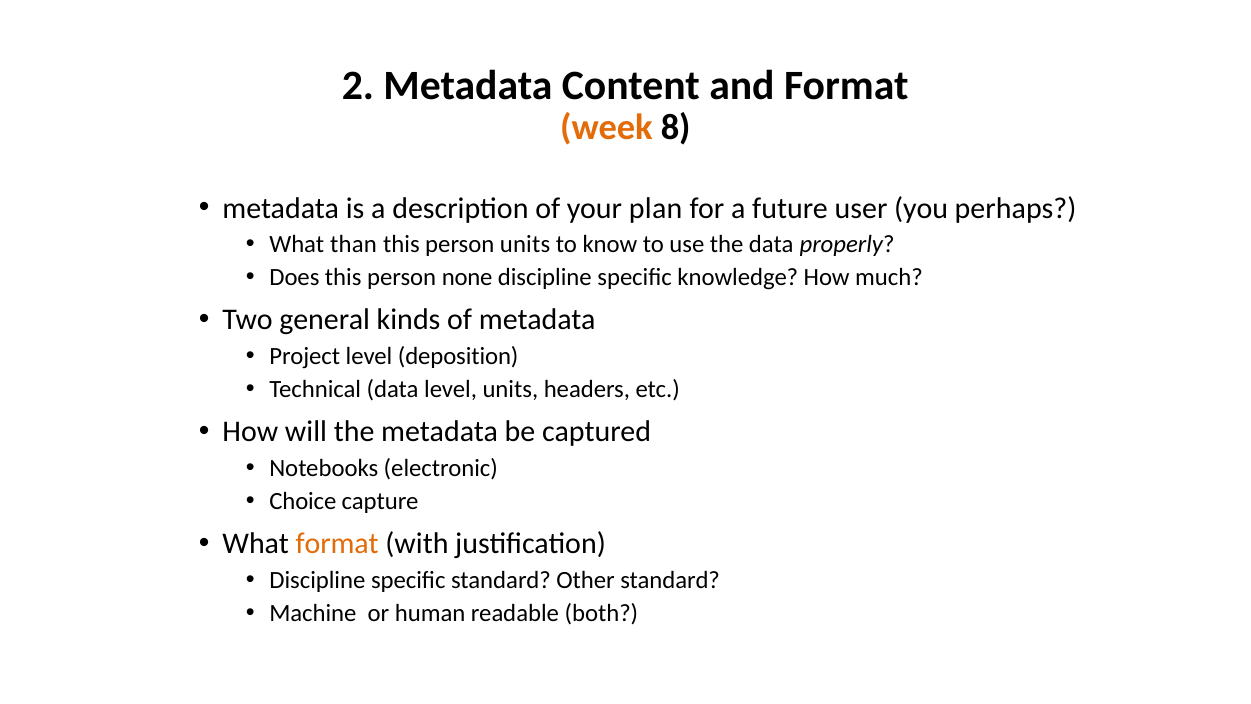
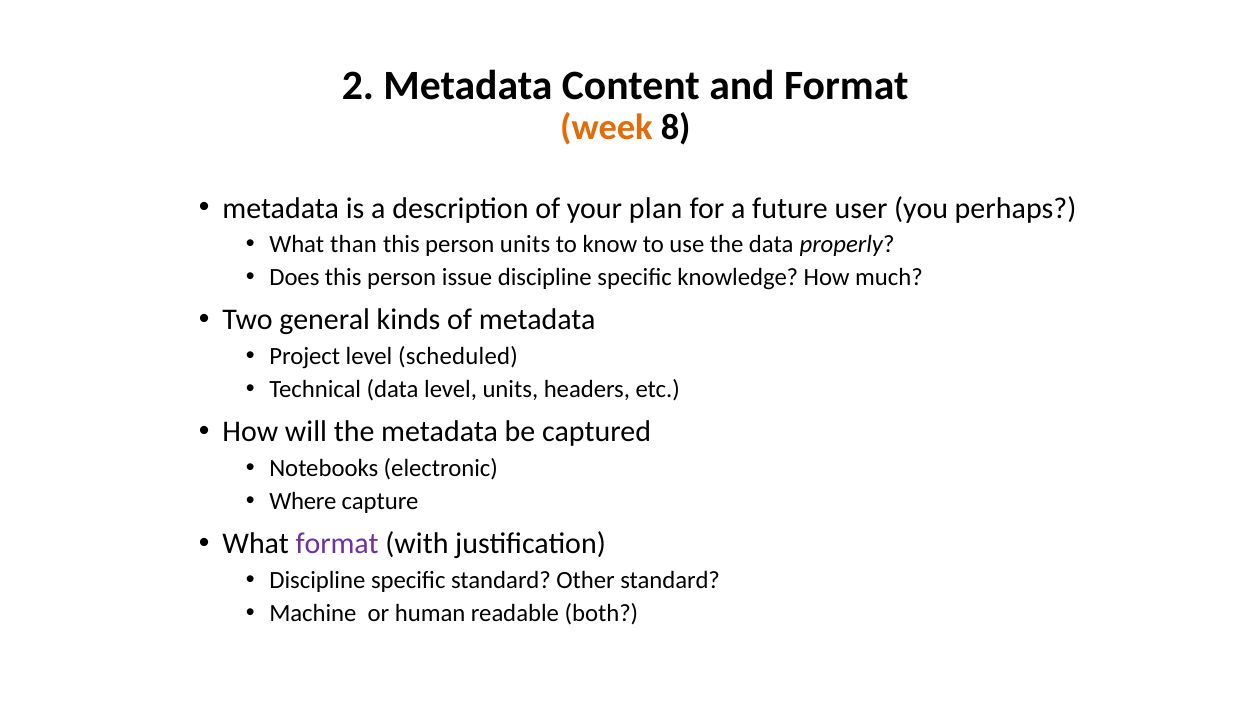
none: none -> issue (467, 277)
deposition: deposition -> scheduled (458, 356)
Choice: Choice -> Where (303, 501)
format colour: orange -> purple (337, 544)
